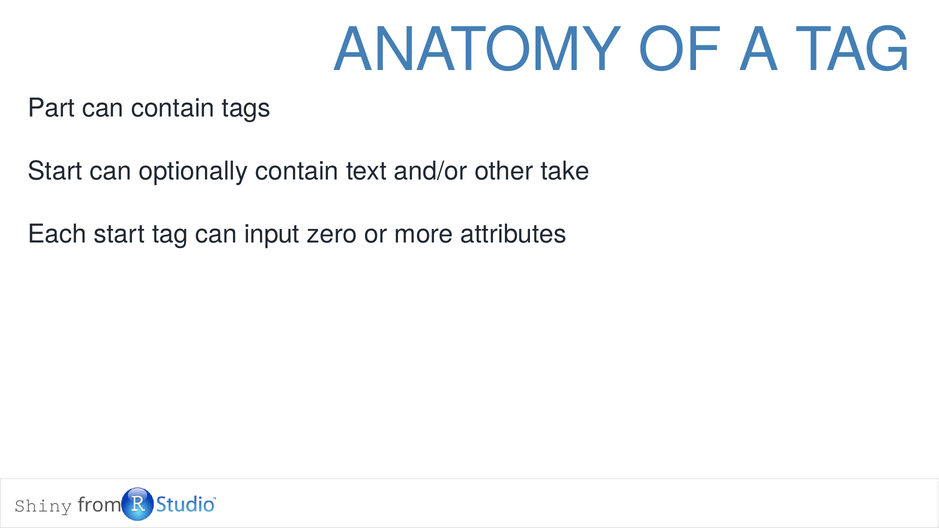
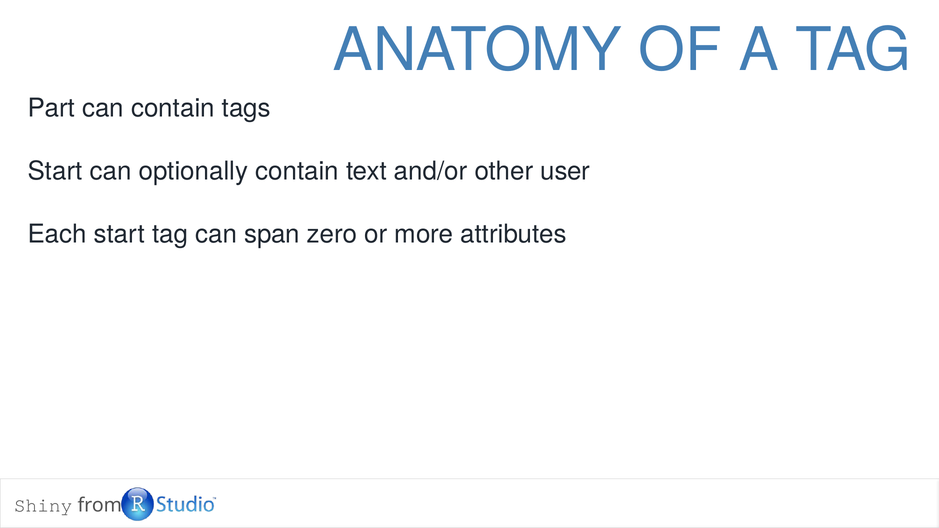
take: take -> user (565, 171)
input: input -> span (272, 234)
